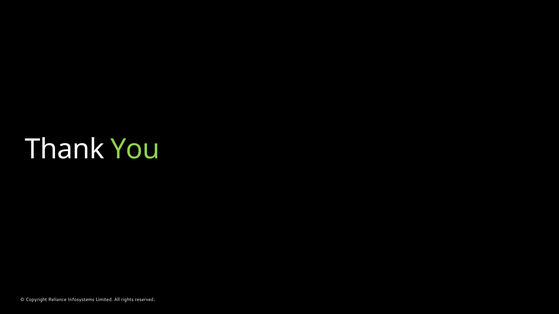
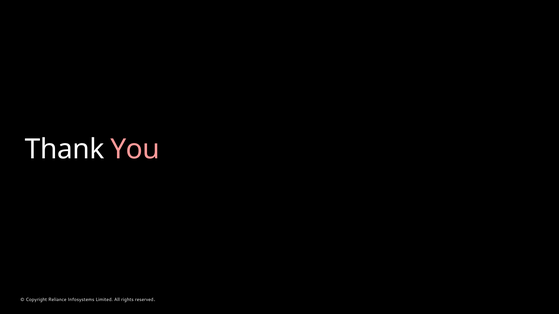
You colour: light green -> pink (135, 150)
